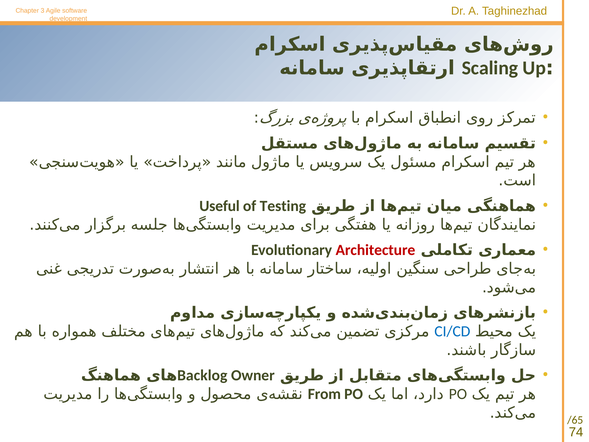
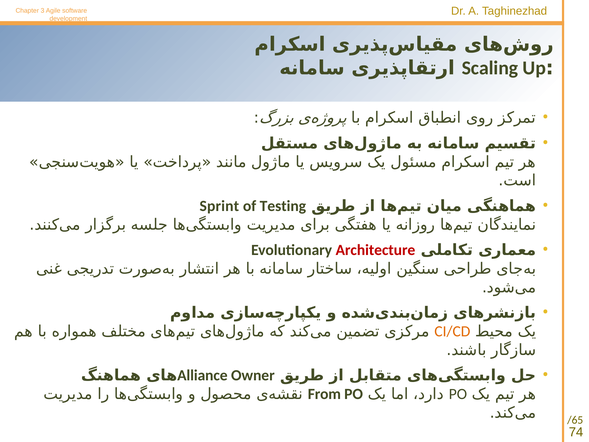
Useful: Useful -> Sprint (219, 206)
CI/CD colour: blue -> orange (452, 331)
Backlog: Backlog -> Alliance (202, 375)
